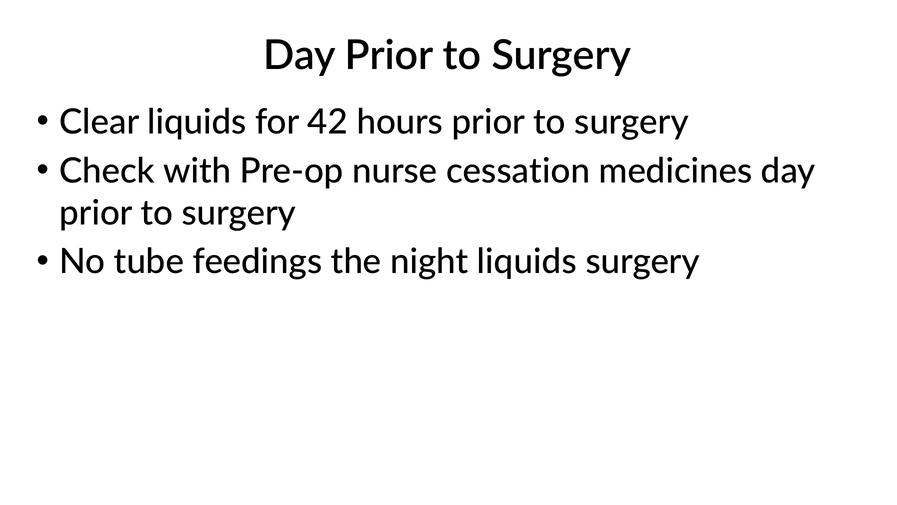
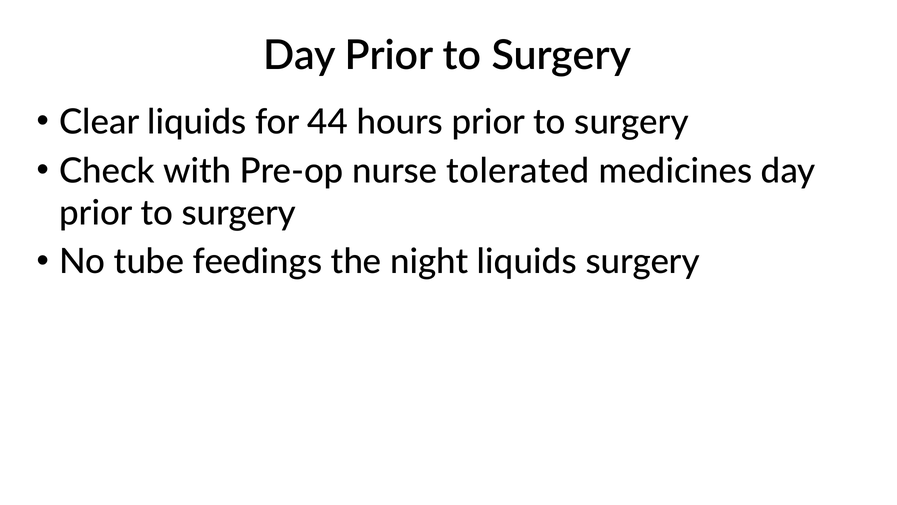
42: 42 -> 44 (328, 122)
cessation: cessation -> tolerated (518, 171)
